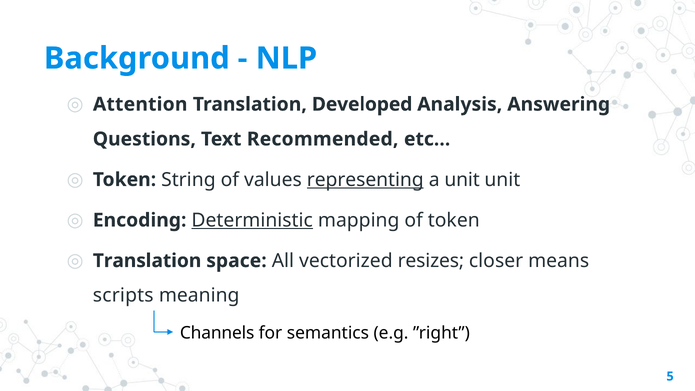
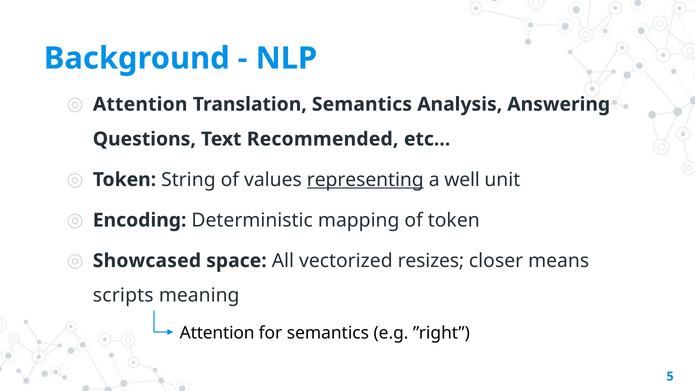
Translation Developed: Developed -> Semantics (362, 104)
a unit: unit -> well (462, 180)
Deterministic underline: present -> none (252, 220)
Translation: Translation -> Showcased (147, 261)
Channels: Channels -> Attention (217, 333)
